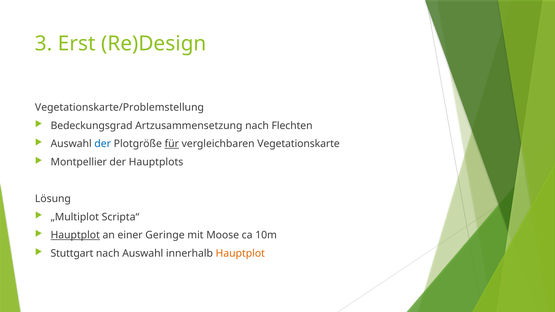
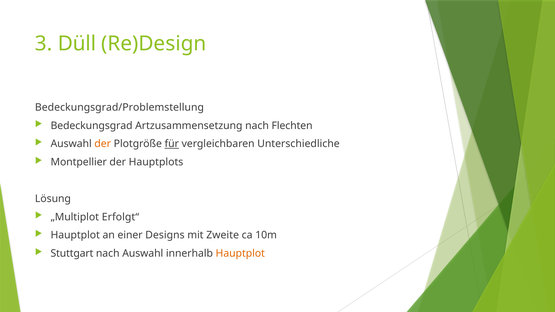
Erst: Erst -> Düll (77, 44)
Vegetationskarte/Problemstellung: Vegetationskarte/Problemstellung -> Bedeckungsgrad/Problemstellung (119, 107)
der colour: blue -> orange (103, 144)
Vegetationskarte: Vegetationskarte -> Unterschiedliche (299, 144)
Scripta“: Scripta“ -> Erfolgt“ (120, 217)
Hauptplot underline: present -> none (75, 235)
Geringe: Geringe -> Designs (165, 235)
Moose: Moose -> Zweite (223, 235)
